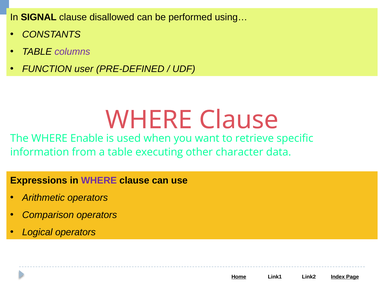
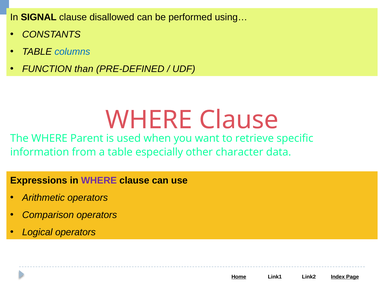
columns colour: purple -> blue (72, 52)
user: user -> than (84, 69)
Enable: Enable -> Parent (87, 138)
executing: executing -> especially (159, 152)
